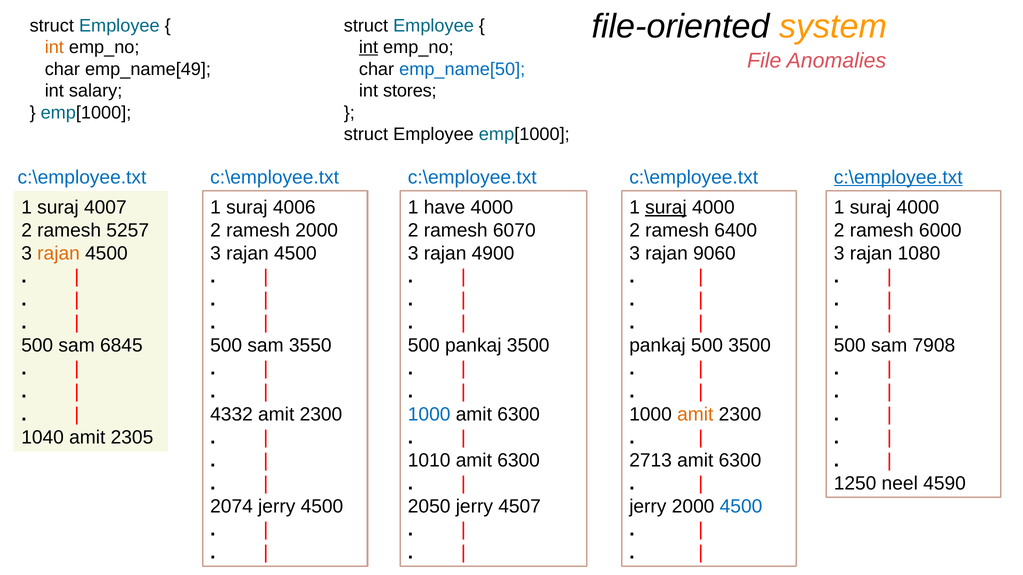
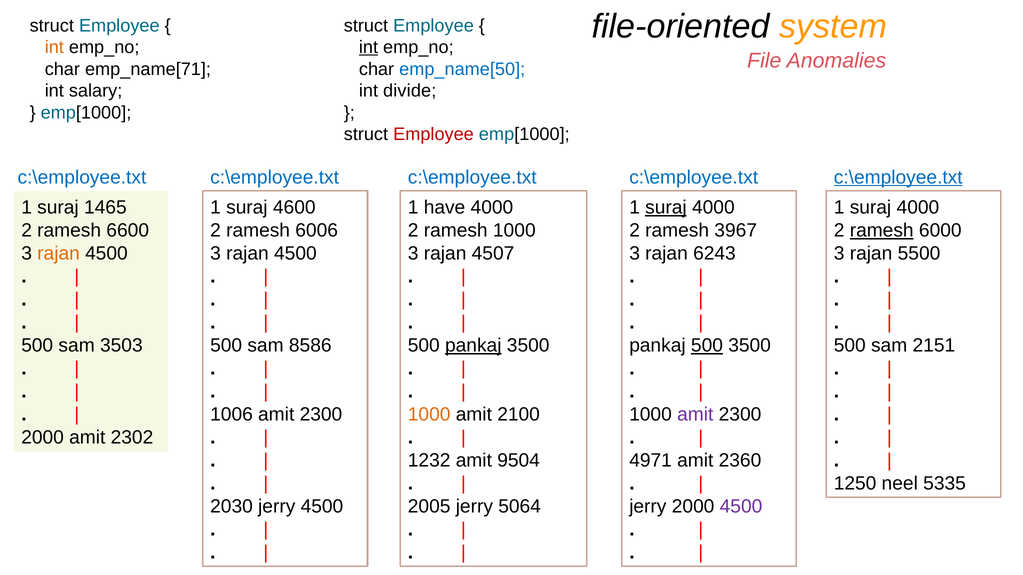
emp_name[49: emp_name[49 -> emp_name[71 (148, 69)
stores: stores -> divide (410, 91)
Employee colour: black -> red (434, 134)
4007: 4007 -> 1465 (105, 208)
4006: 4006 -> 4600 (294, 208)
5257: 5257 -> 6600 (128, 231)
ramesh 2000: 2000 -> 6006 (317, 231)
ramesh 6070: 6070 -> 1000 (514, 231)
6400: 6400 -> 3967 (736, 231)
ramesh underline: none -> present (882, 231)
4900: 4900 -> 4507 (493, 254)
9060: 9060 -> 6243 (714, 254)
1080: 1080 -> 5500 (919, 254)
6845: 6845 -> 3503 (121, 346)
3550: 3550 -> 8586 (310, 346)
pankaj underline: none -> present (473, 346)
500 underline: none -> present (707, 346)
7908: 7908 -> 2151 (934, 346)
4332: 4332 -> 1006 (232, 415)
1000 colour: blue -> orange (429, 415)
6300: 6300 -> 2100 (519, 415)
amit colour: orange -> purple (695, 415)
1040: 1040 -> 2000 (43, 438)
2305: 2305 -> 2302 (132, 438)
1010: 1010 -> 1232 (429, 461)
6300: 6300 -> 9504 (519, 461)
2713: 2713 -> 4971 (651, 461)
6300: 6300 -> 2360 (740, 461)
4590: 4590 -> 5335 (945, 484)
2074: 2074 -> 2030 (232, 507)
2050: 2050 -> 2005 (429, 507)
4507: 4507 -> 5064 (520, 507)
4500 colour: blue -> purple (741, 507)
